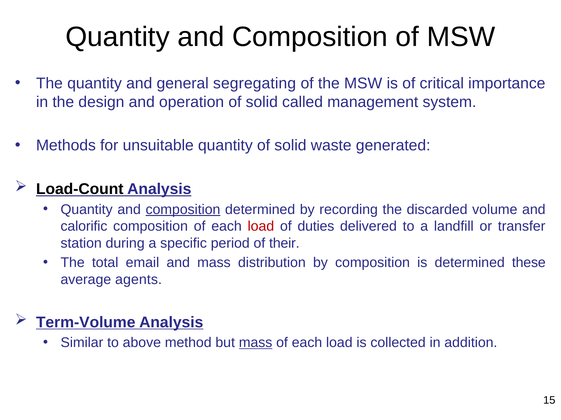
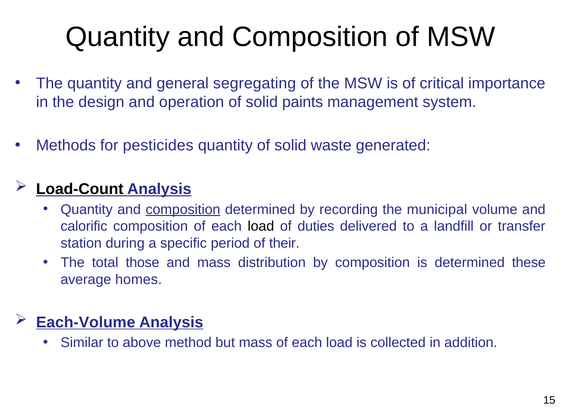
called: called -> paints (303, 102)
unsuitable: unsuitable -> pesticides (158, 146)
discarded: discarded -> municipal (437, 210)
load colour: red -> black (261, 227)
email: email -> those (143, 263)
agents: agents -> homes (139, 280)
Term-Volume: Term-Volume -> Each-Volume (86, 323)
mass underline: present -> none (256, 343)
